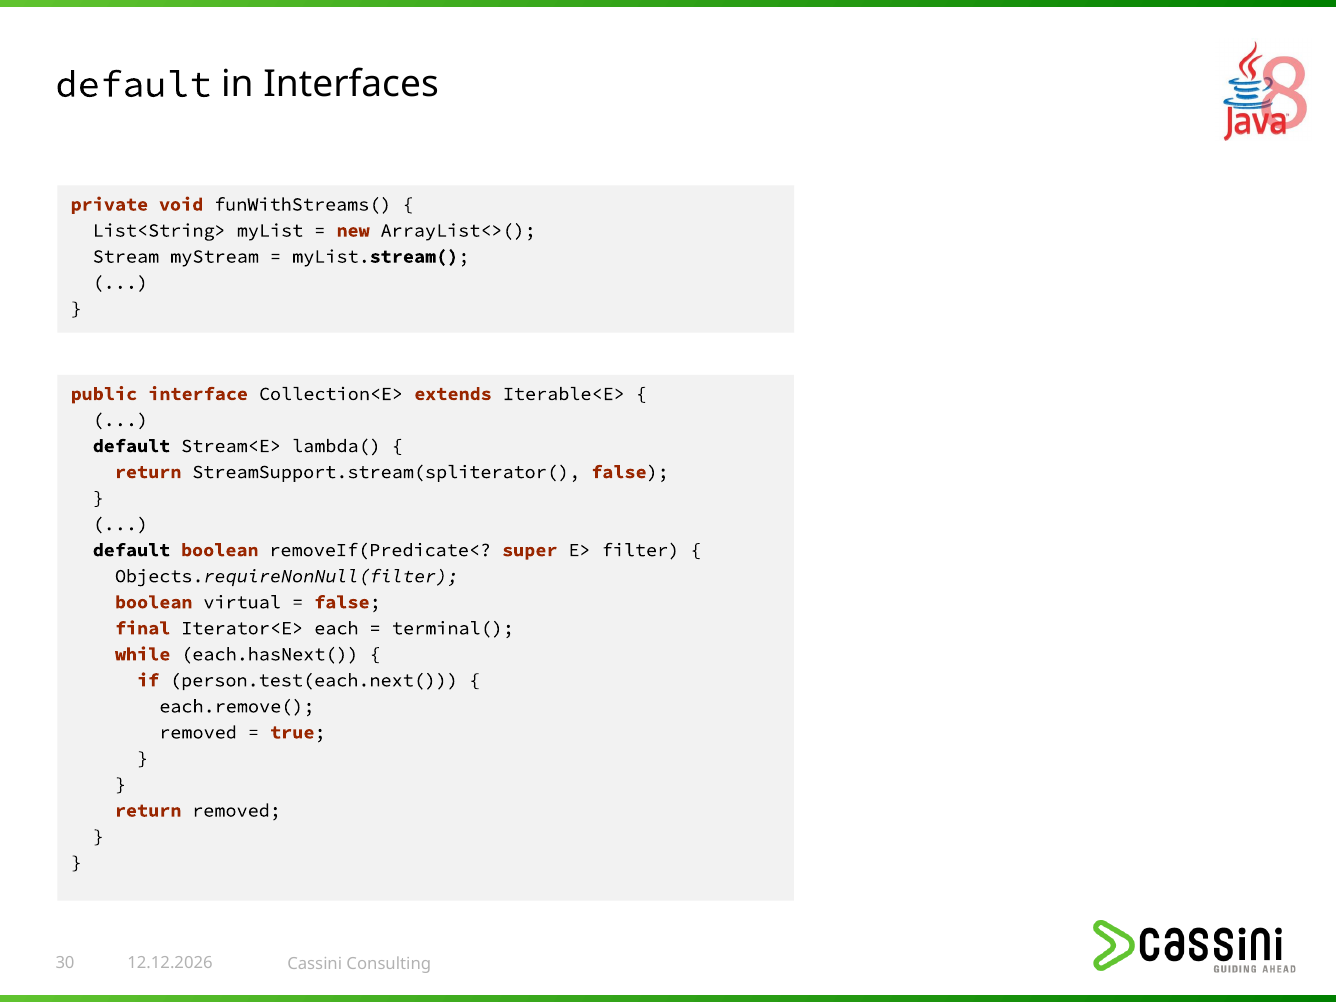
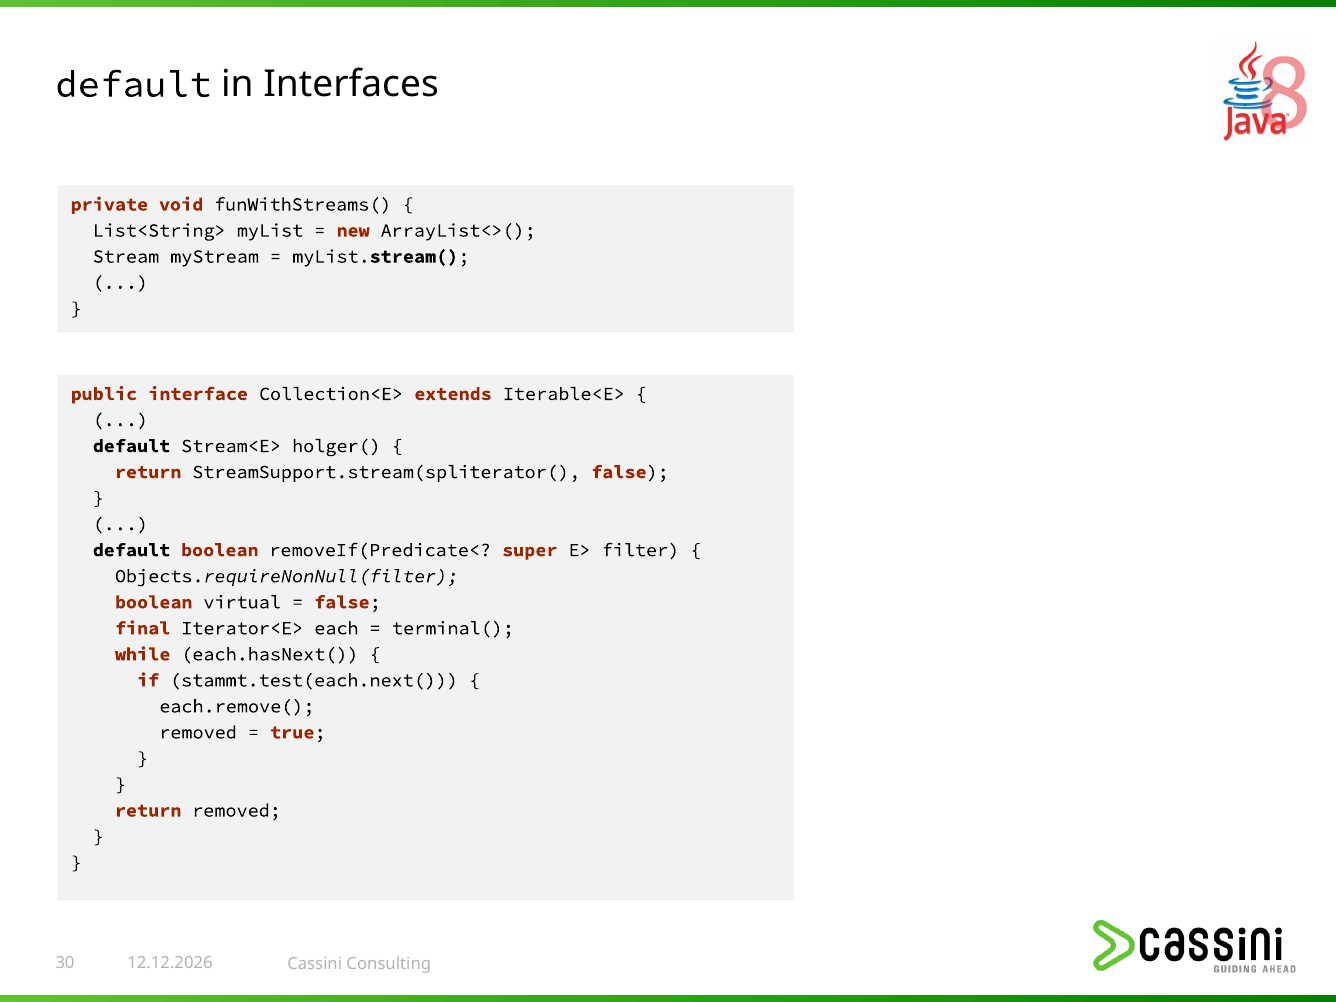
lambda(: lambda( -> holger( (336, 446)
person.test(each.next(: person.test(each.next( -> stammt.test(each.next( (314, 680)
